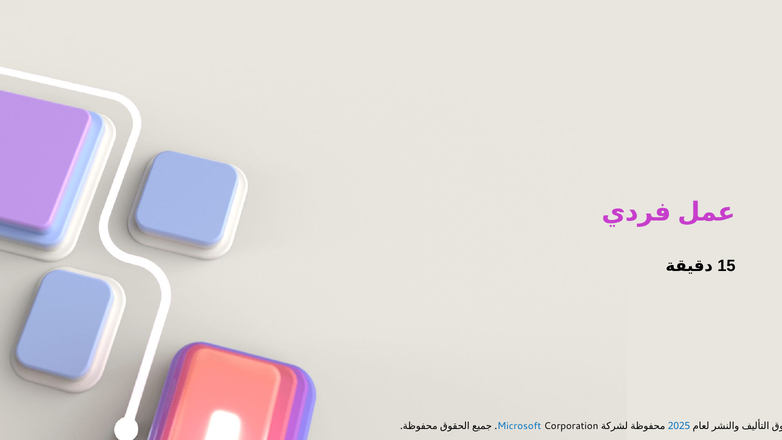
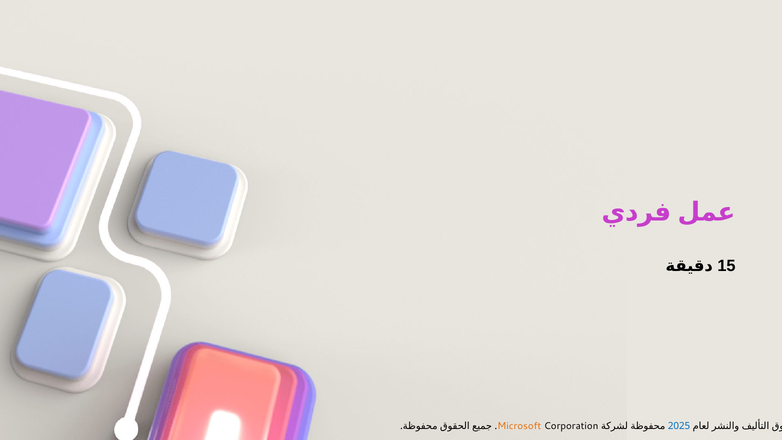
Microsoft colour: blue -> orange (519, 426)
